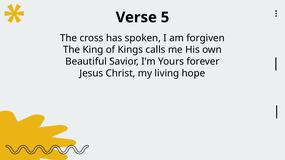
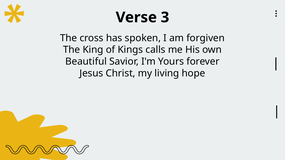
5: 5 -> 3 (165, 17)
